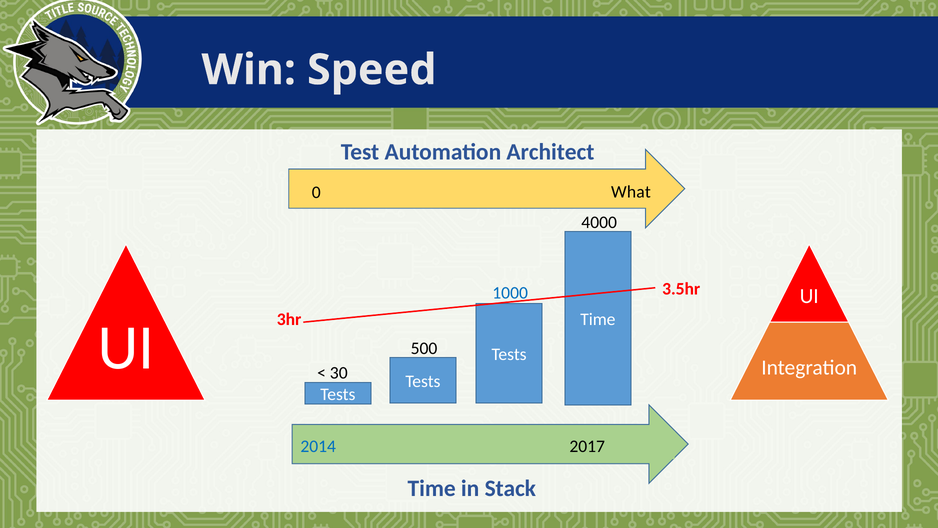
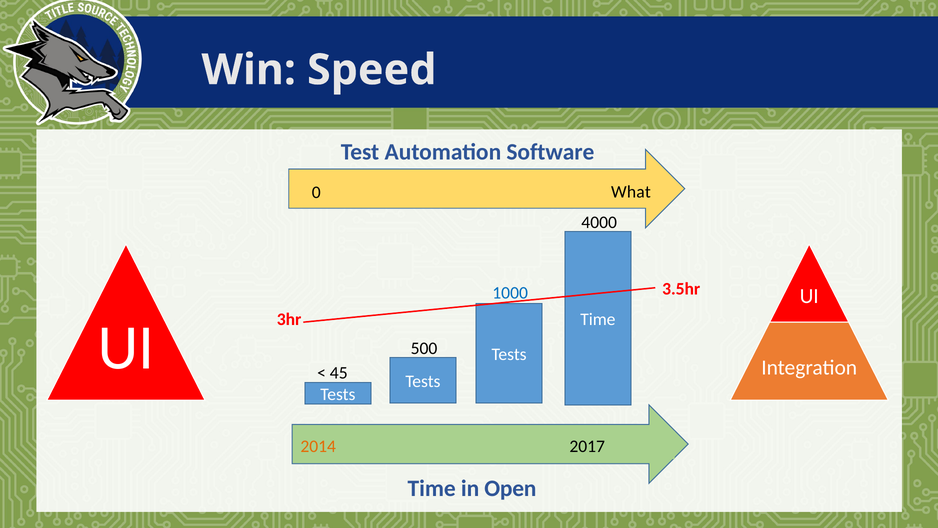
Architect: Architect -> Software (550, 152)
30: 30 -> 45 (339, 372)
2014 colour: blue -> orange (318, 446)
Stack: Stack -> Open (510, 488)
